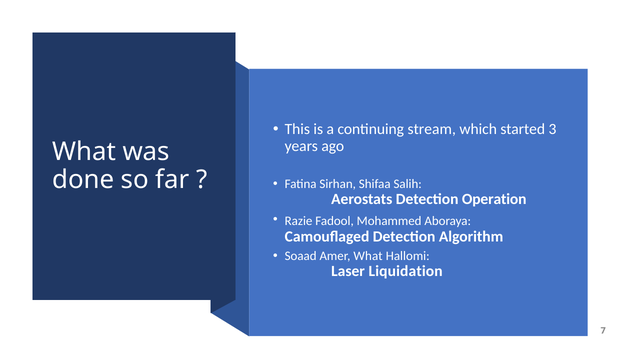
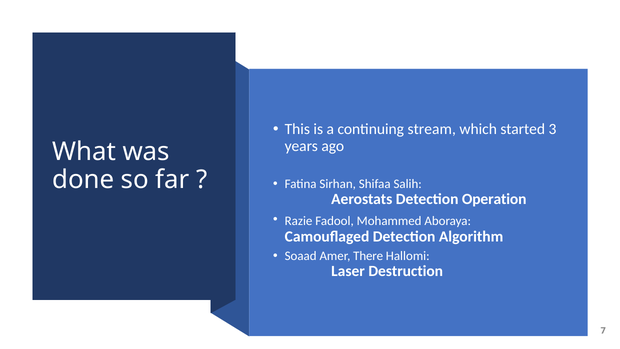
Amer What: What -> There (368, 256)
Liquidation: Liquidation -> Destruction (406, 271)
